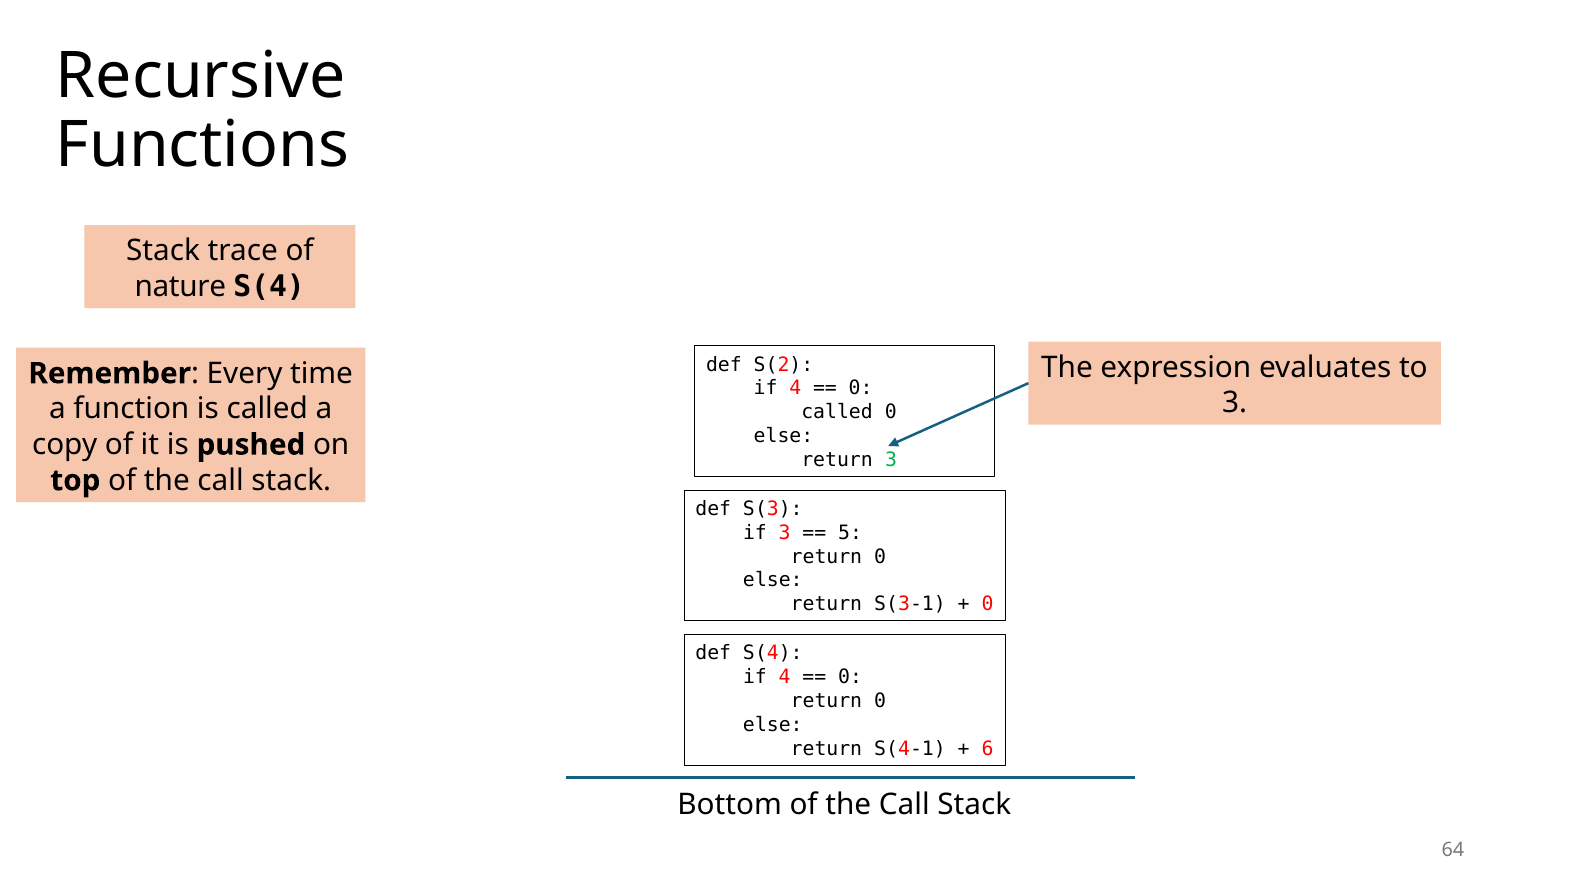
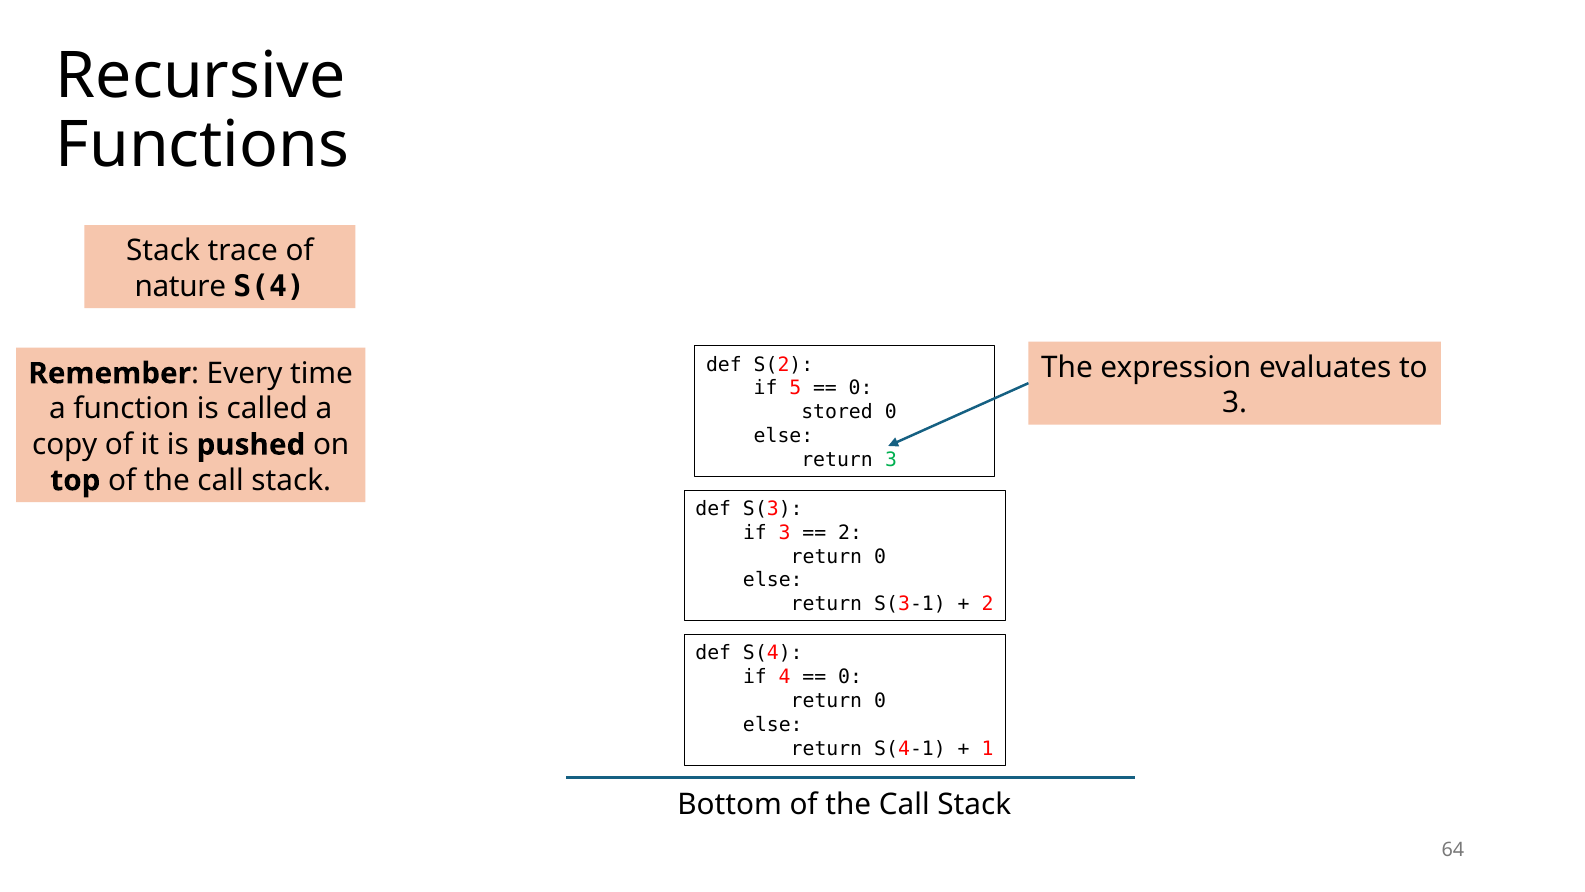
4: 4 -> 5 (795, 388)
called: called -> stored (837, 412)
5: 5 -> 2 (850, 533)
0: 0 -> 2 (988, 604)
6: 6 -> 1 (988, 748)
